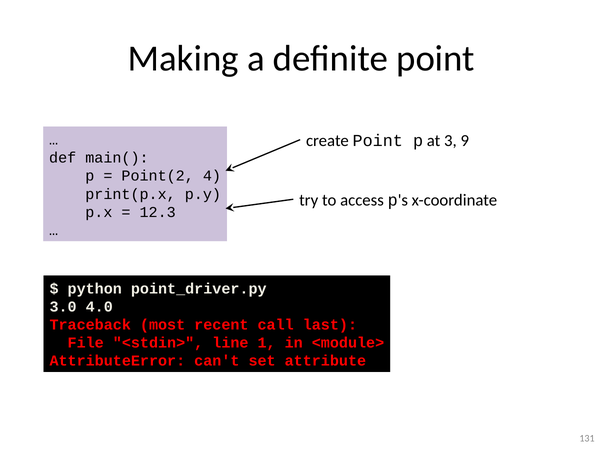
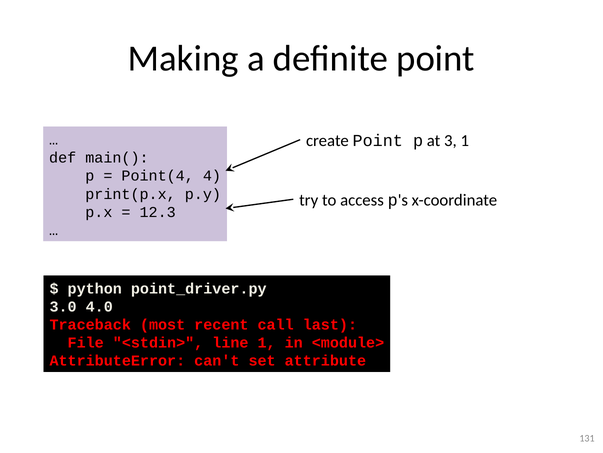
3 9: 9 -> 1 (465, 141)
Point(2: Point(2 -> Point(4 (158, 176)
